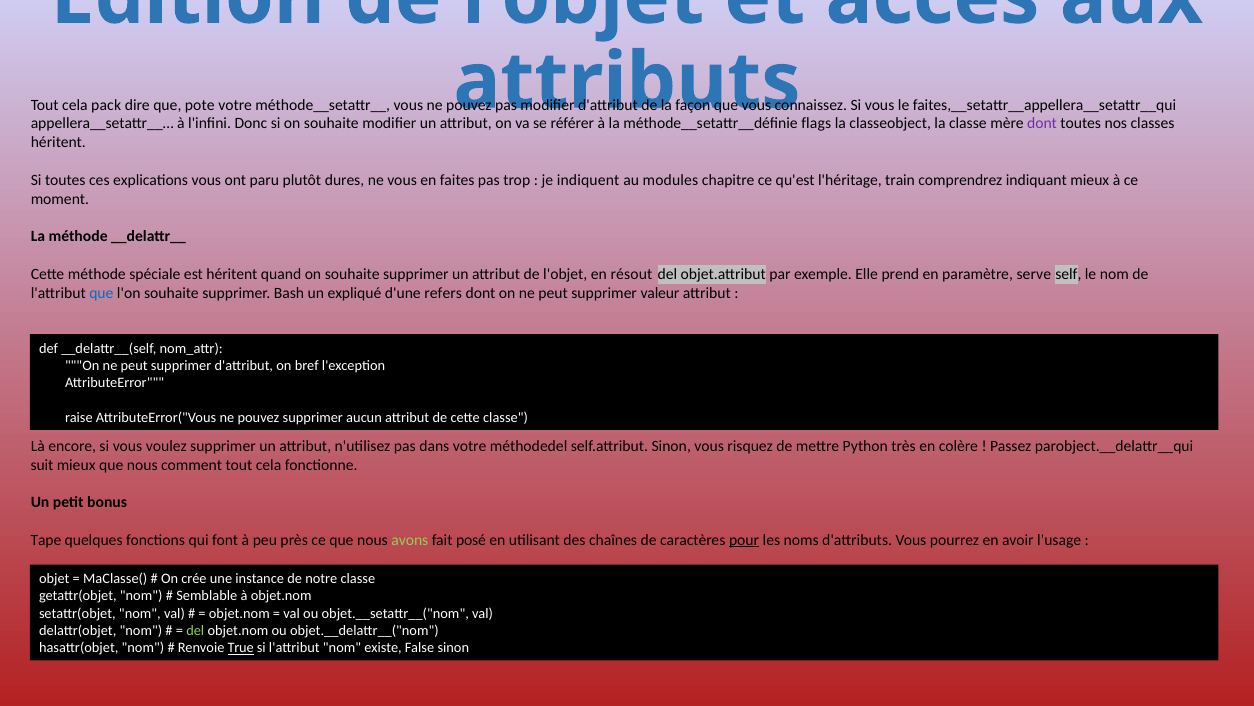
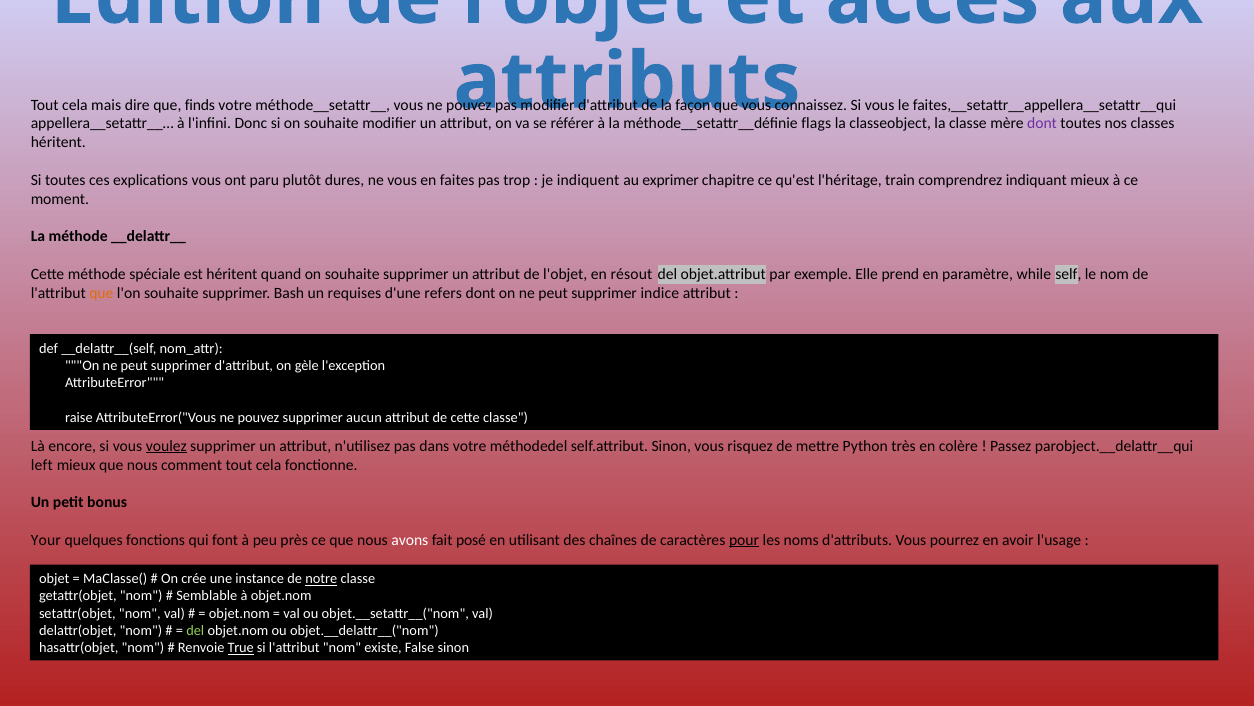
pack: pack -> mais (106, 105)
pote: pote -> finds (200, 105)
modules: modules -> exprimer (671, 180)
serve: serve -> while (1034, 274)
que colour: blue -> orange (101, 293)
expliqué: expliqué -> requises (354, 293)
valeur: valeur -> indice (660, 293)
bref: bref -> gèle (307, 365)
voulez underline: none -> present (166, 446)
suit: suit -> left (42, 464)
Tape: Tape -> Your (46, 540)
avons colour: light green -> white (410, 540)
notre underline: none -> present (321, 578)
